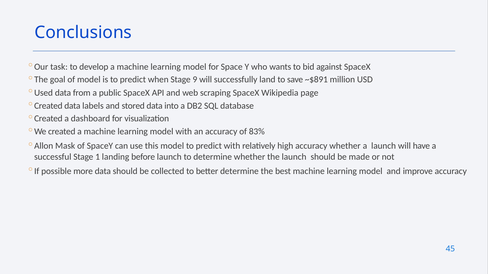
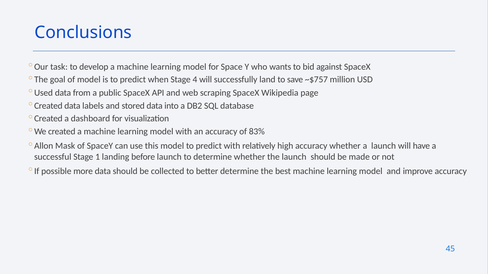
9: 9 -> 4 (195, 80)
~$891: ~$891 -> ~$757 (316, 80)
